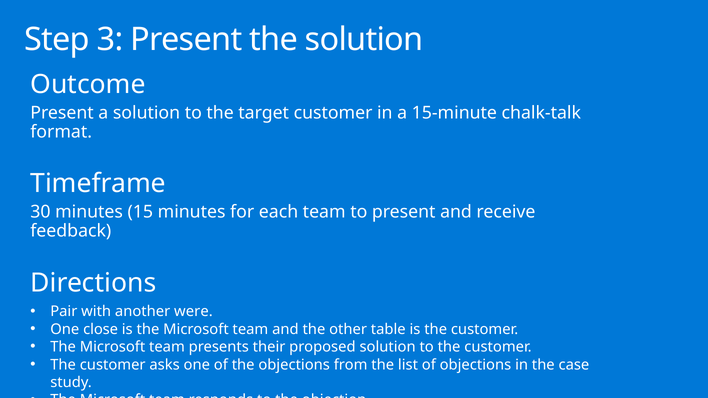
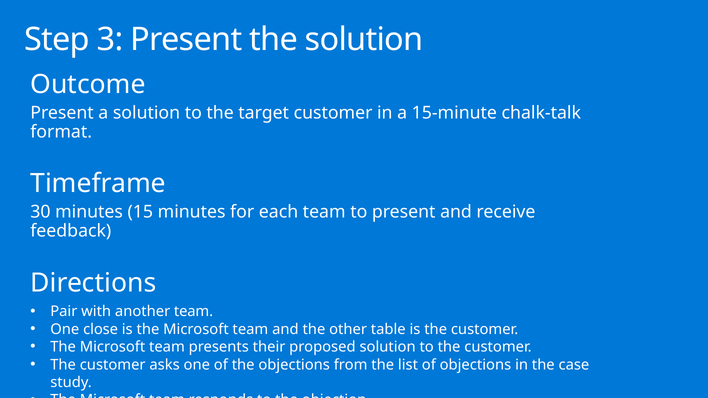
another were: were -> team (194, 312)
